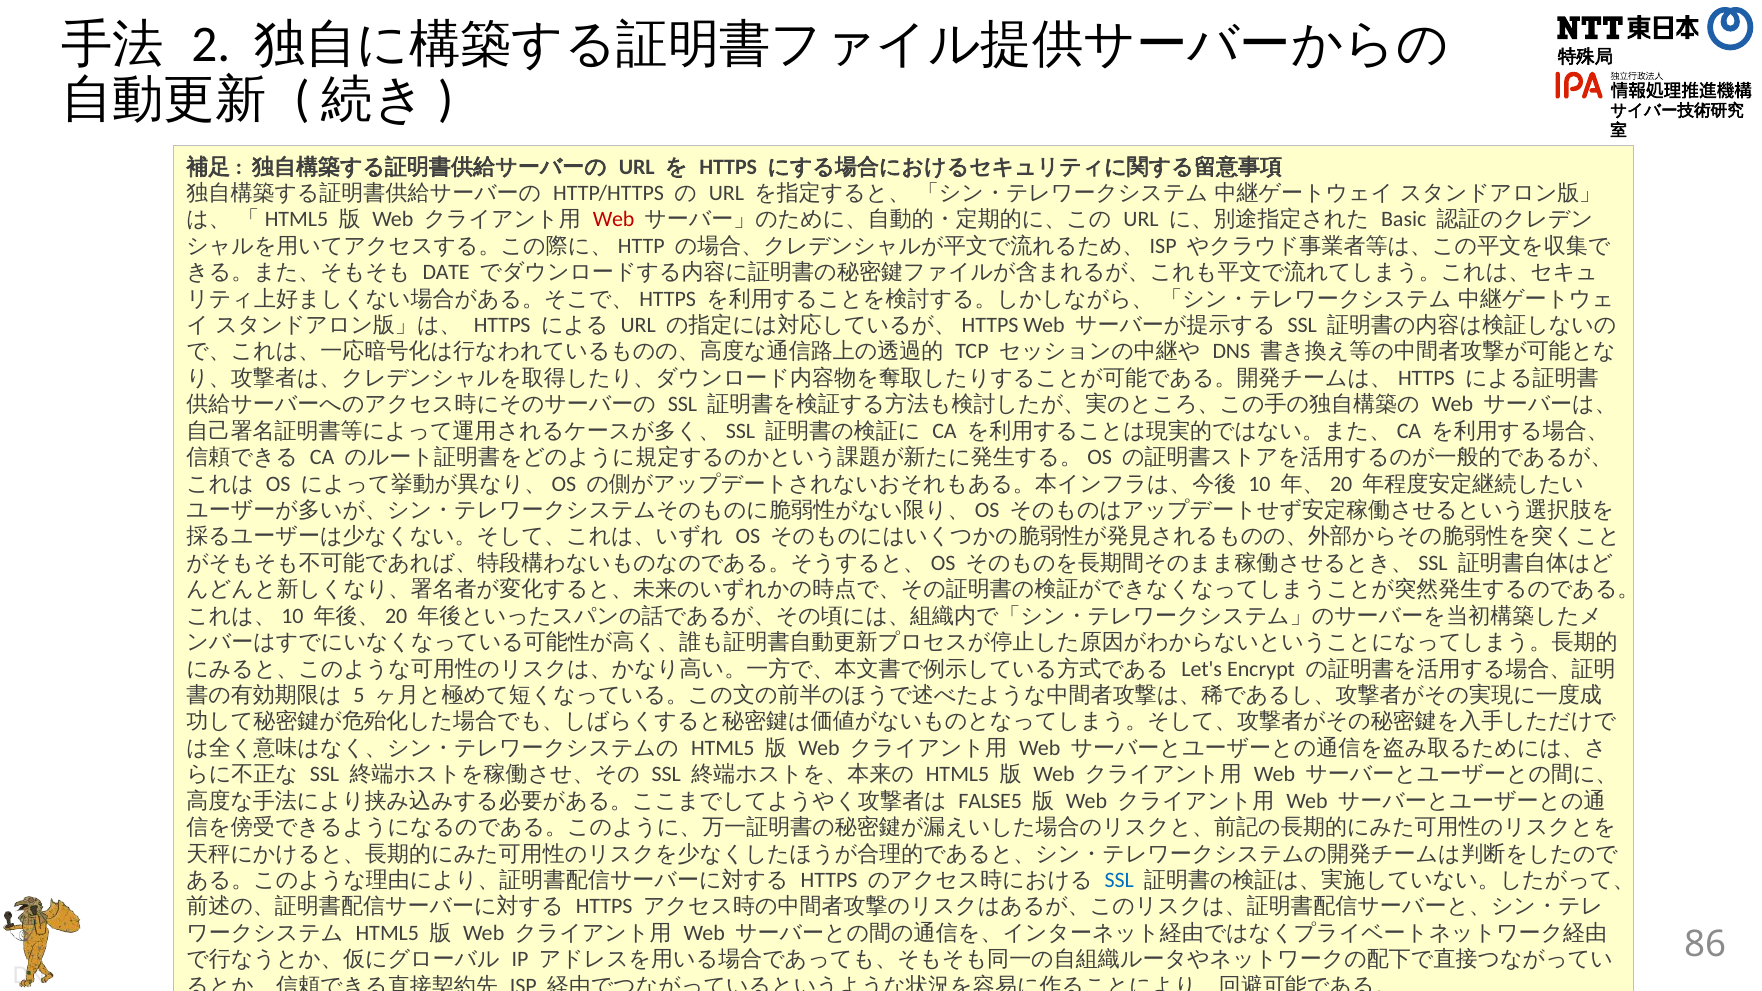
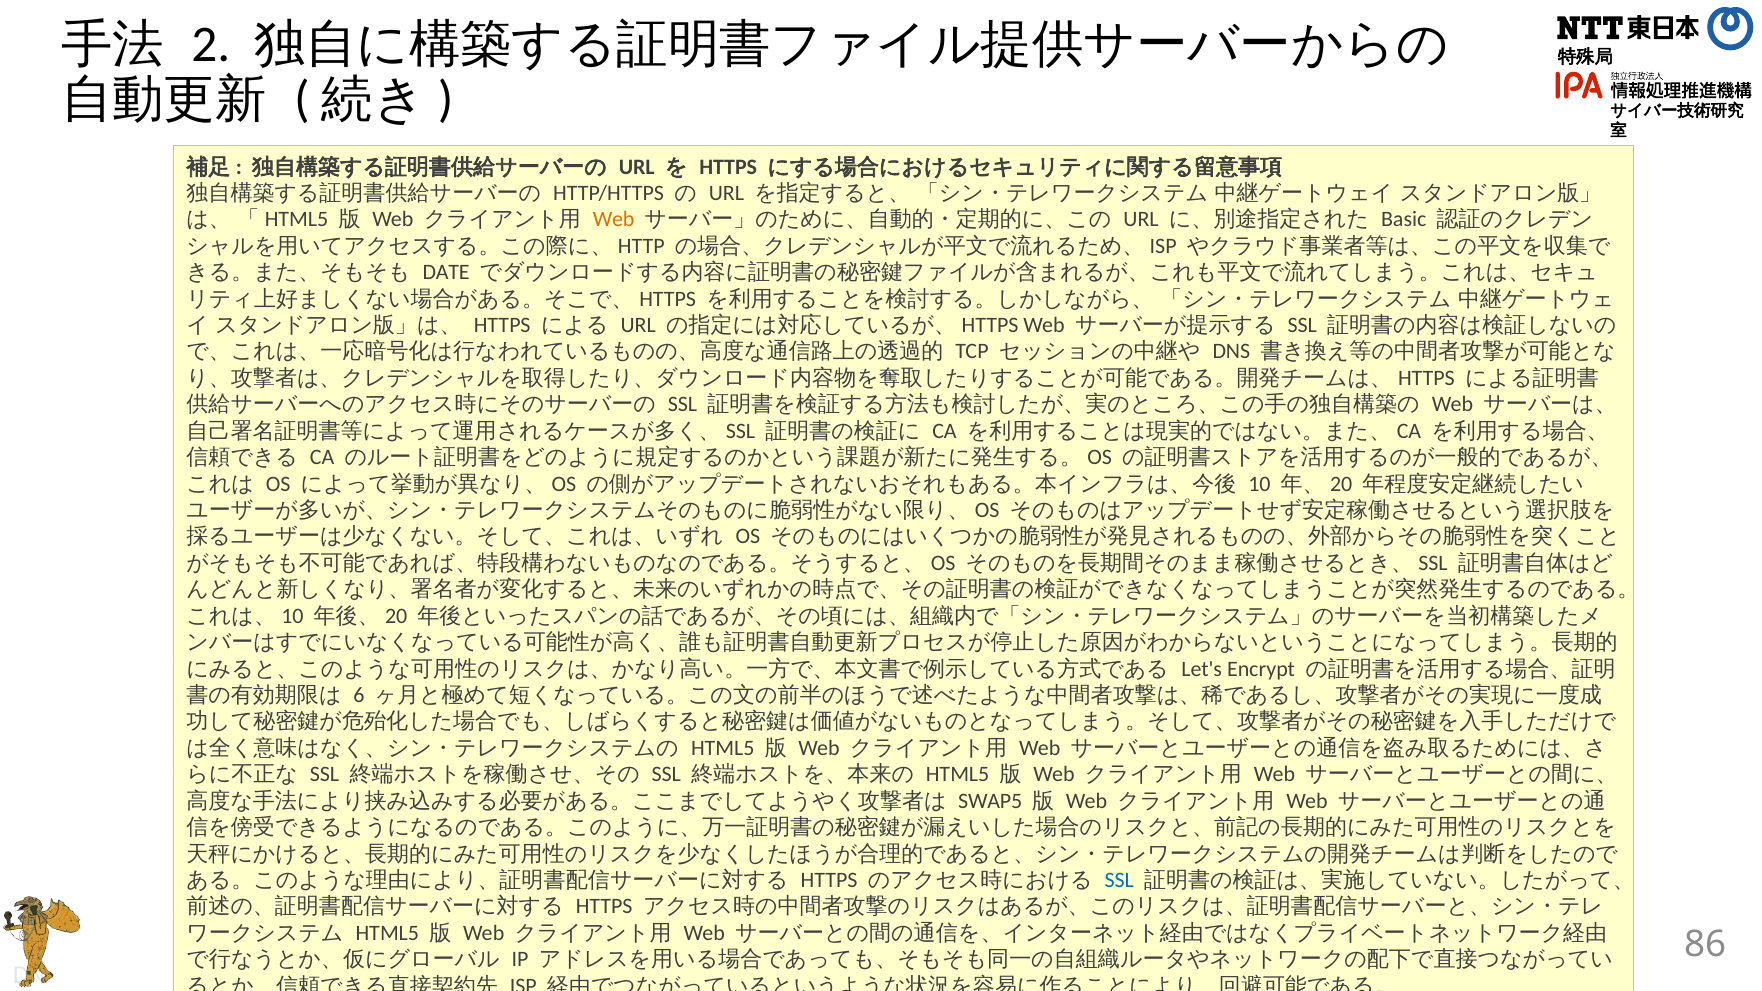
Web colour: red -> orange (614, 220)
5: 5 -> 6 (359, 695)
FALSE5: FALSE5 -> SWAP5 (990, 801)
